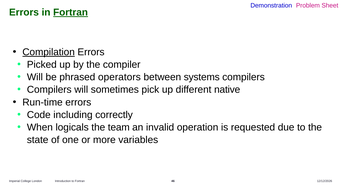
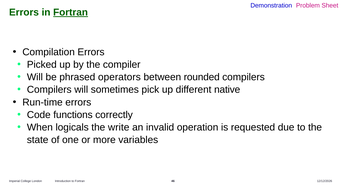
Compilation underline: present -> none (49, 52)
systems: systems -> rounded (202, 77)
including: including -> functions (73, 115)
team: team -> write (119, 127)
